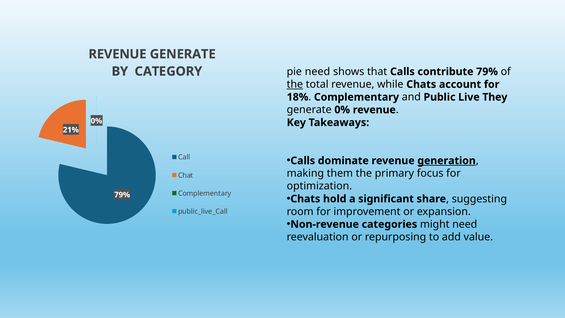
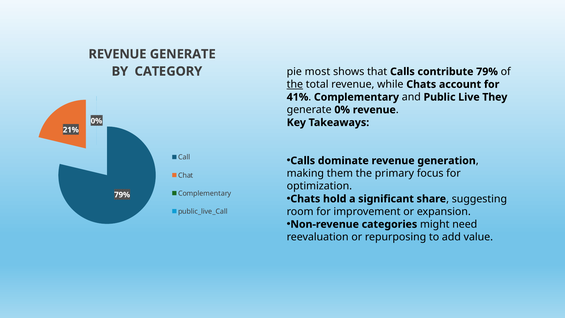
pie need: need -> most (317, 72)
18%: 18% -> 41% (298, 97)
generation underline: present -> none (447, 161)
